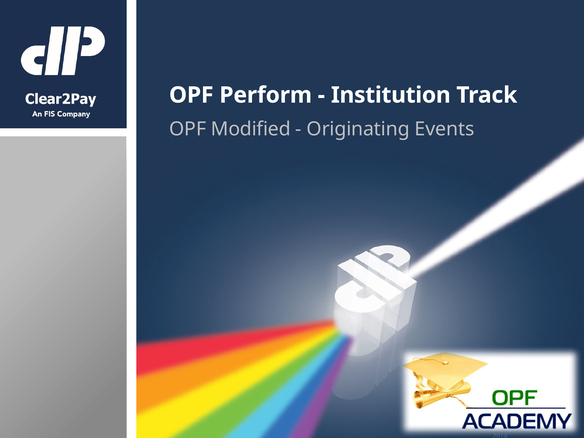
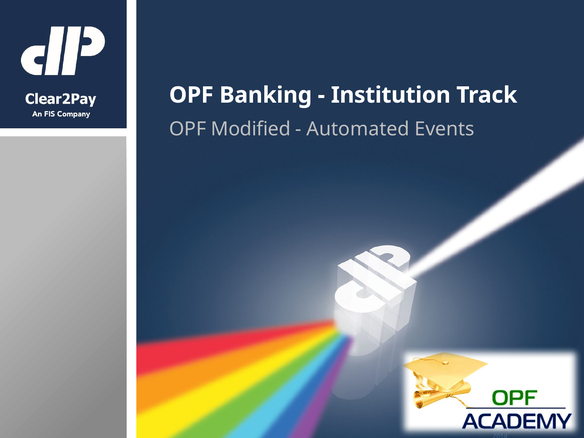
Perform: Perform -> Banking (266, 95)
Originating: Originating -> Automated (358, 129)
